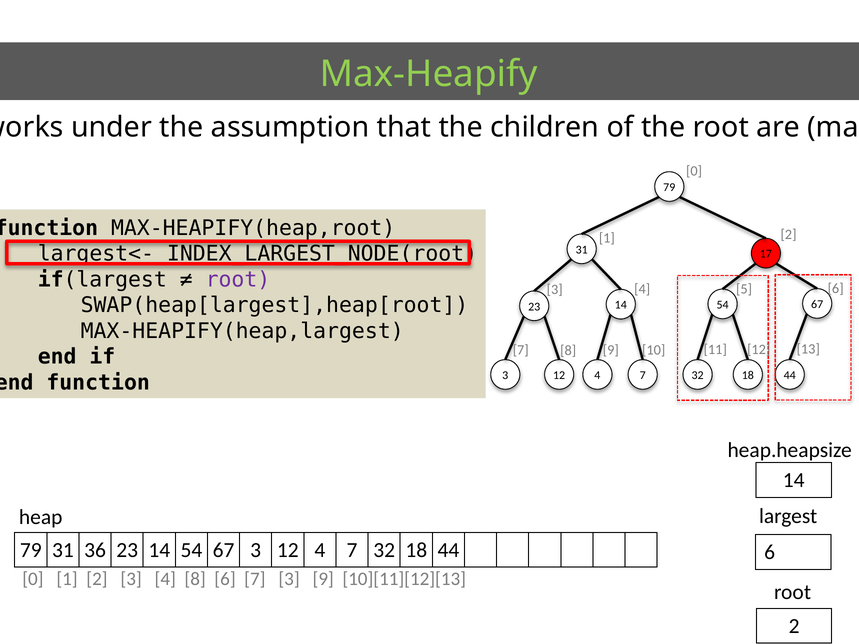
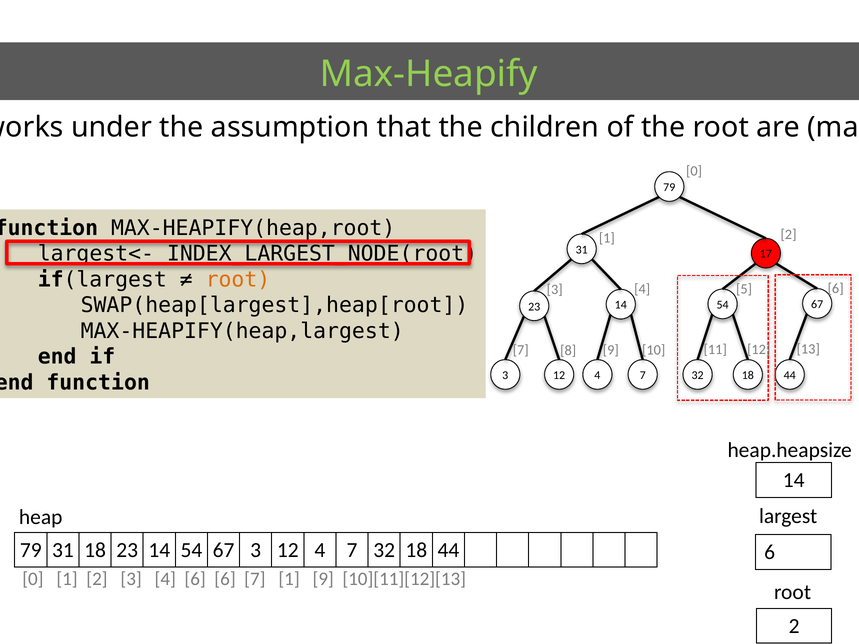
root colour: purple -> orange (238, 280)
31 36: 36 -> 18 (95, 550)
4 8: 8 -> 6 (195, 579)
7 3: 3 -> 1 (289, 579)
